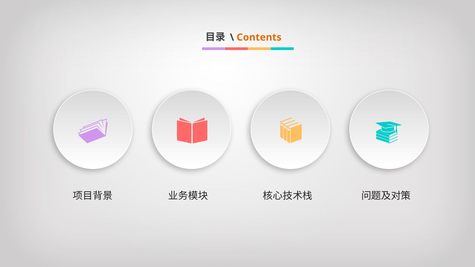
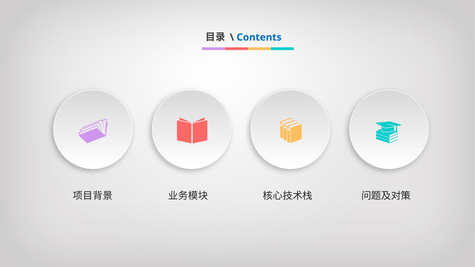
Contents colour: orange -> blue (259, 37)
